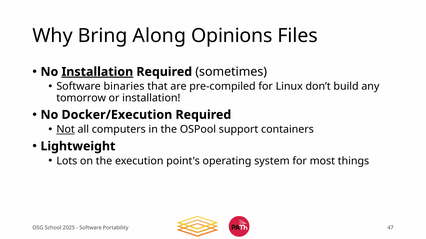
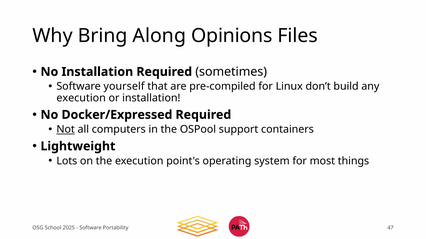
Installation underline: present -> none (97, 72)
binaries: binaries -> yourself (124, 87)
tomorrow: tomorrow -> execution (81, 98)
Docker/Execution: Docker/Execution -> Docker/Expressed (117, 115)
